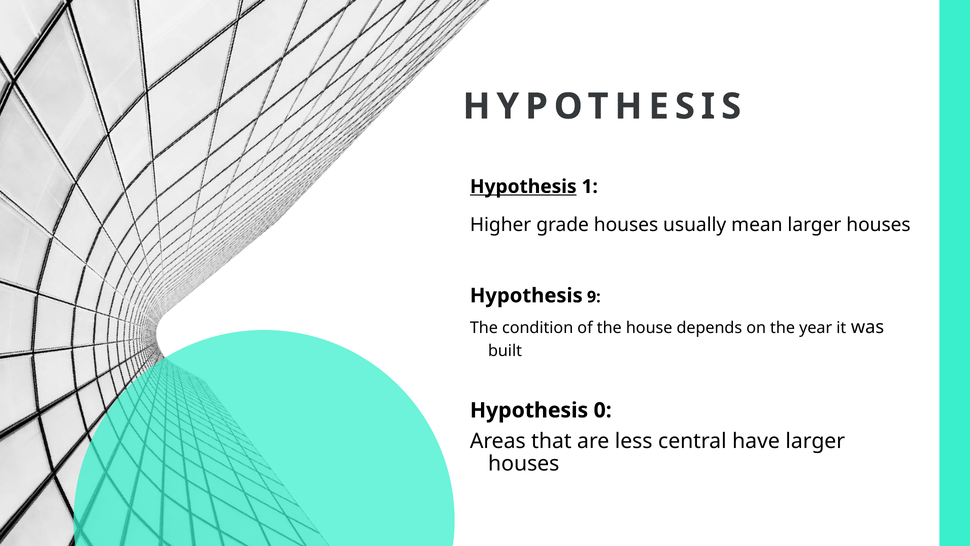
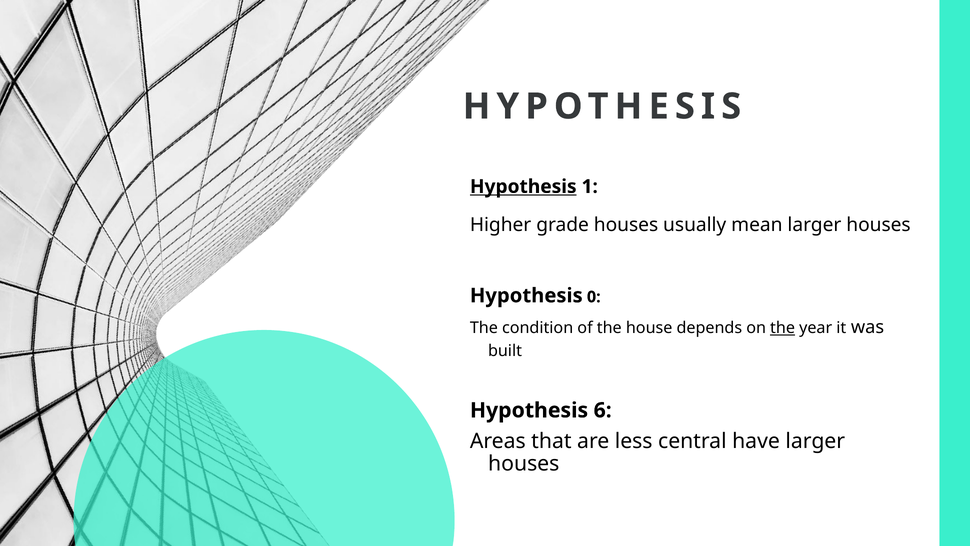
9: 9 -> 0 (594, 297)
the underline: none -> present (783, 328)
0: 0 -> 6 (603, 410)
